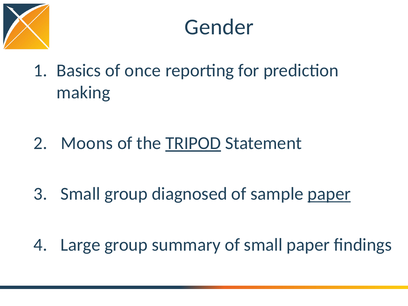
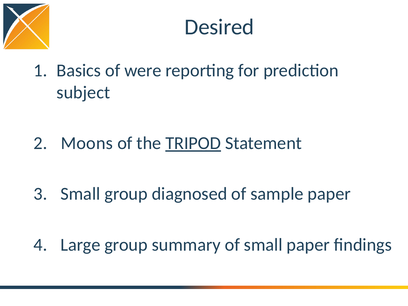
Gender: Gender -> Desired (219, 27)
once: once -> were (143, 71)
making: making -> subject (83, 92)
paper underline: present -> none (329, 194)
